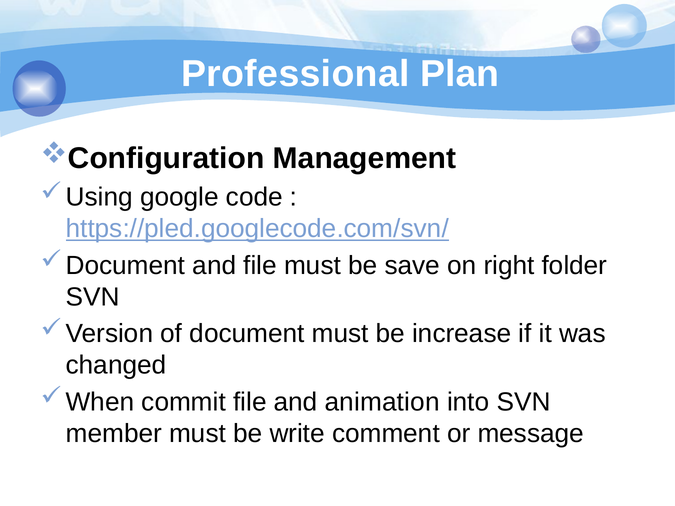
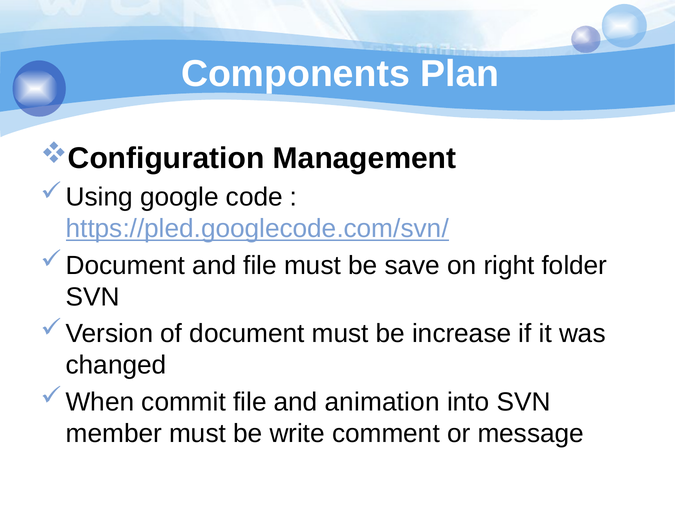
Professional: Professional -> Components (295, 74)
